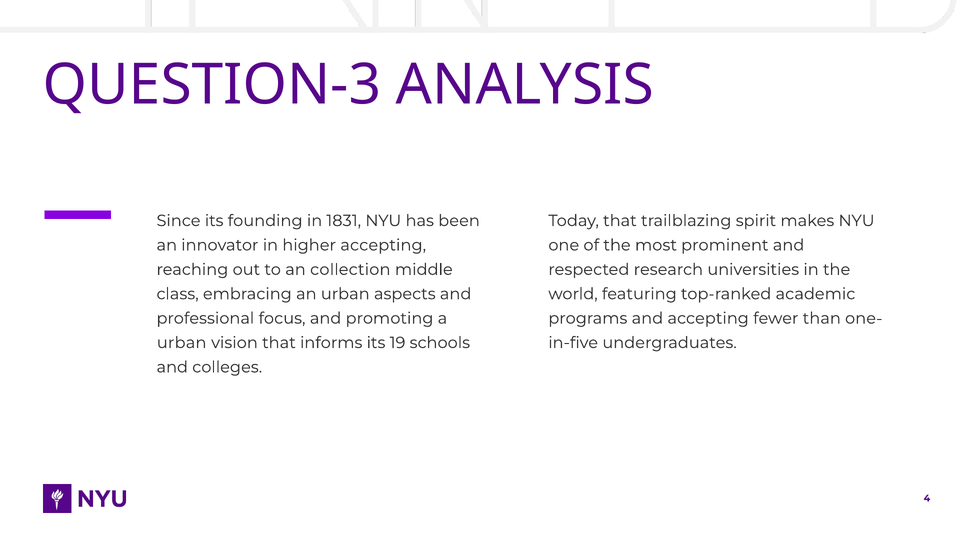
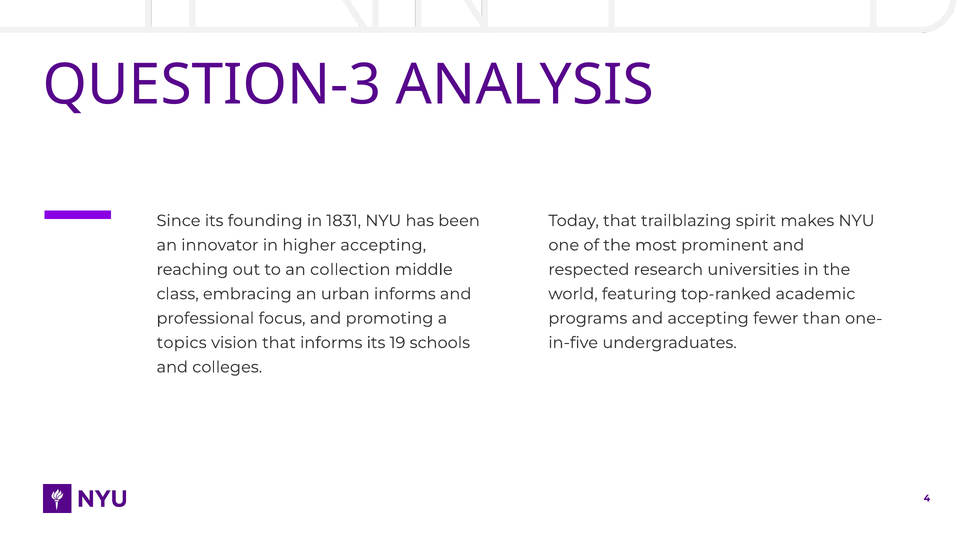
urban aspects: aspects -> informs (405, 294)
urban: urban -> topics (182, 342)
